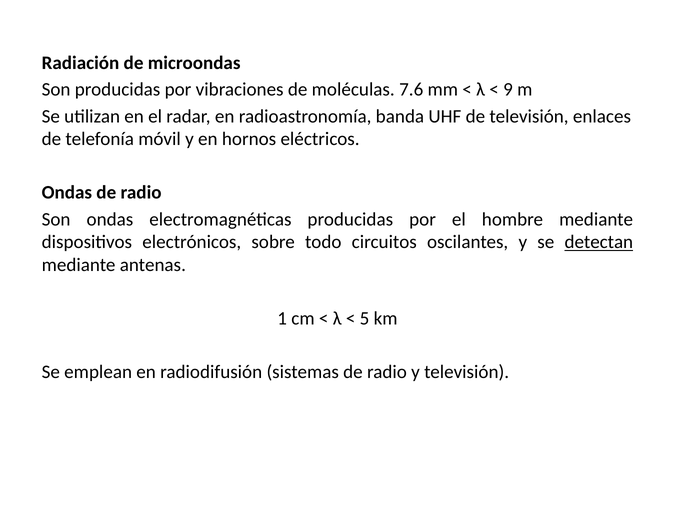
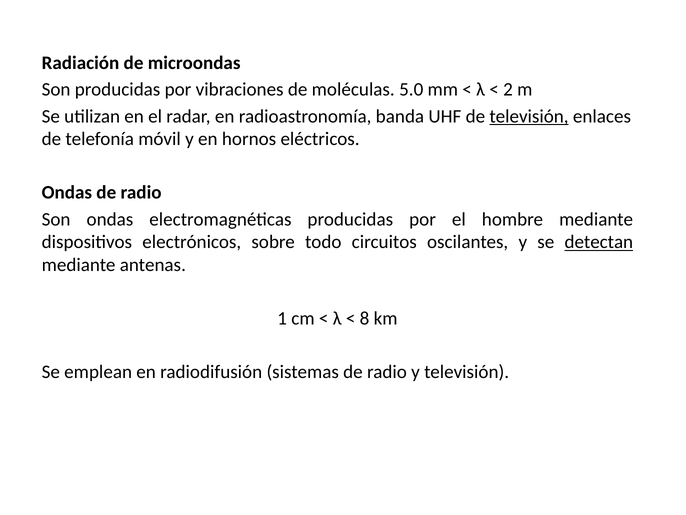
7.6: 7.6 -> 5.0 (411, 89)
9: 9 -> 2 (508, 89)
televisión underline: none -> present (529, 116)
5: 5 -> 8 (365, 318)
